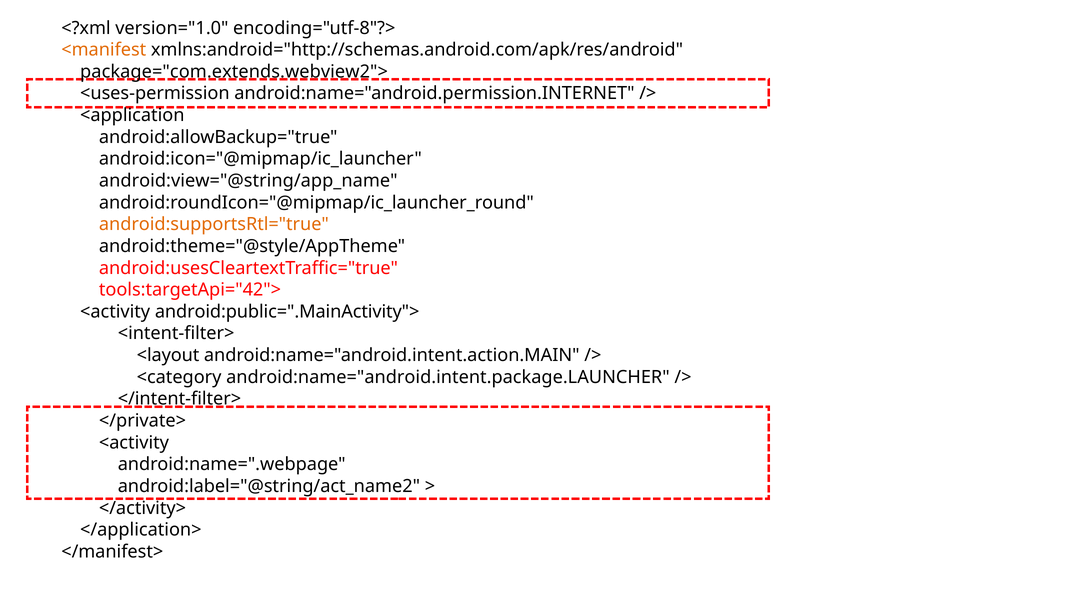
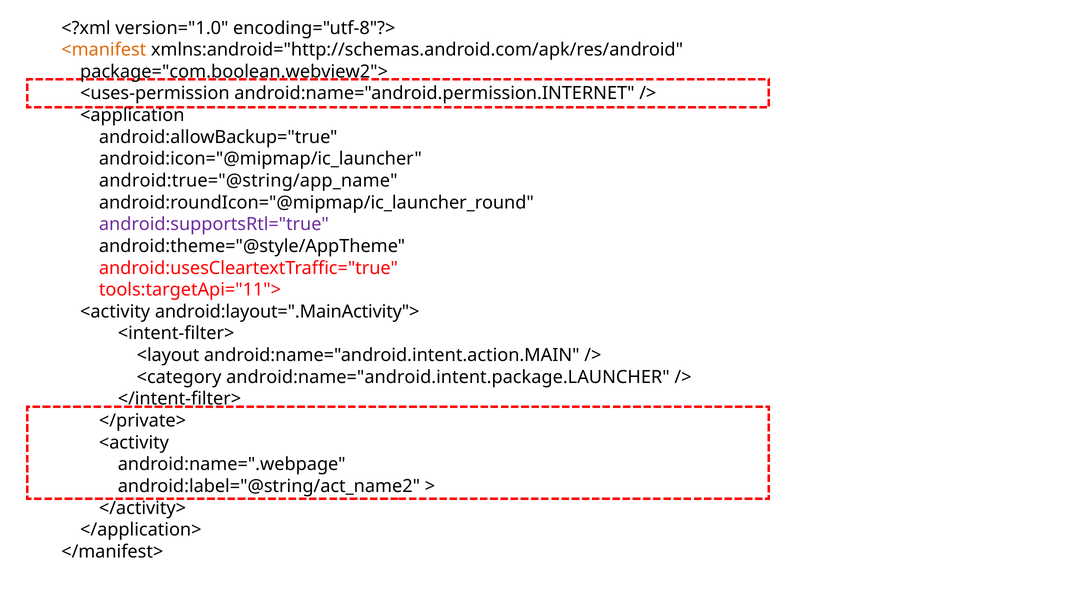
package="com.extends.webview2">: package="com.extends.webview2"> -> package="com.boolean.webview2"> (234, 72)
android:view="@string/app_name: android:view="@string/app_name -> android:true="@string/app_name (248, 181)
android:supportsRtl="true colour: orange -> purple (214, 224)
tools:targetApi="42">: tools:targetApi="42"> -> tools:targetApi="11"> (190, 290)
android:public=".MainActivity">: android:public=".MainActivity"> -> android:layout=".MainActivity"> (287, 312)
